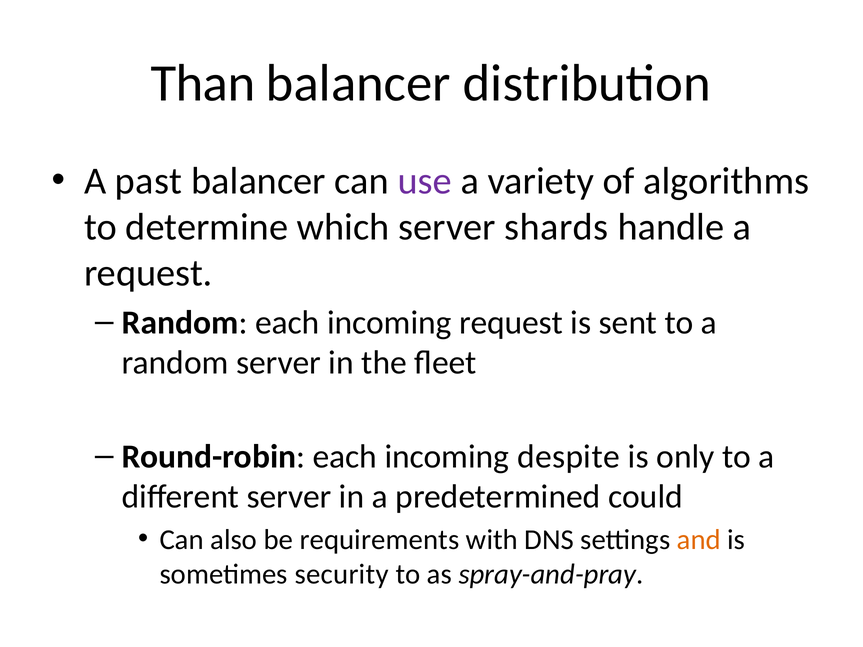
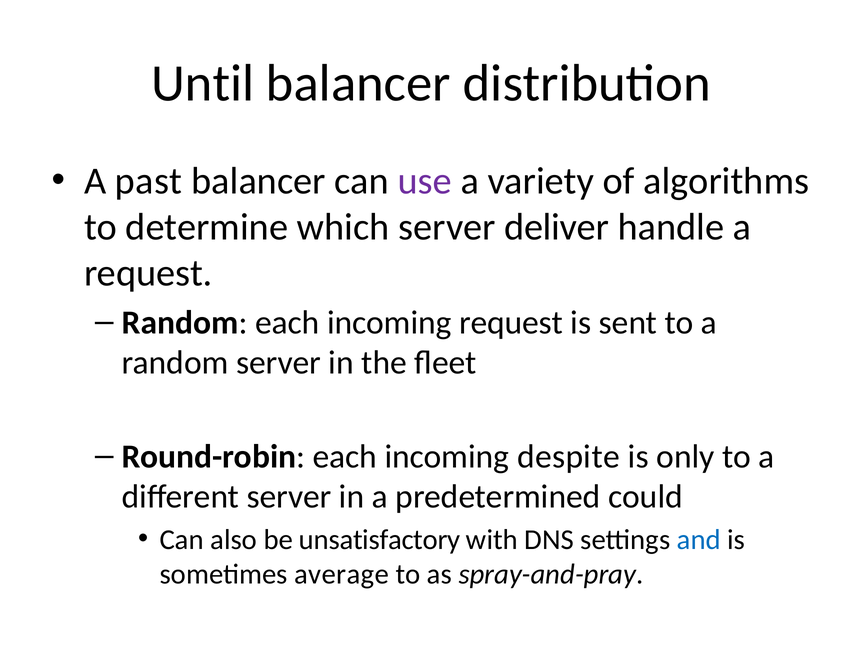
Than: Than -> Until (203, 84)
shards: shards -> deliver (557, 227)
requirements: requirements -> unsatisfactory (380, 540)
and colour: orange -> blue (699, 540)
security: security -> average (342, 574)
